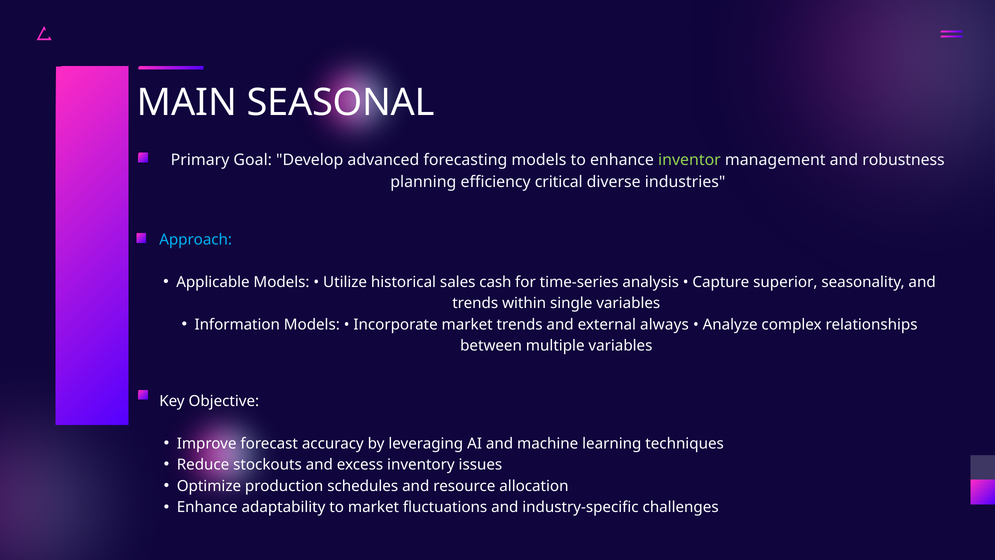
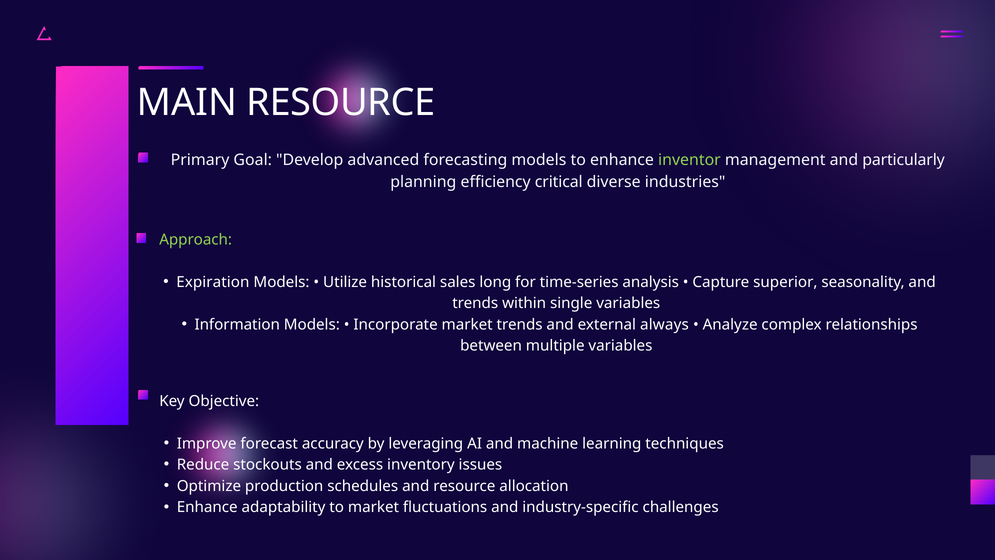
SEASONAL: SEASONAL -> RESOURCE (341, 103)
robustness: robustness -> particularly (904, 160)
Approach colour: light blue -> light green (196, 240)
Applicable: Applicable -> Expiration (213, 282)
cash: cash -> long (495, 282)
